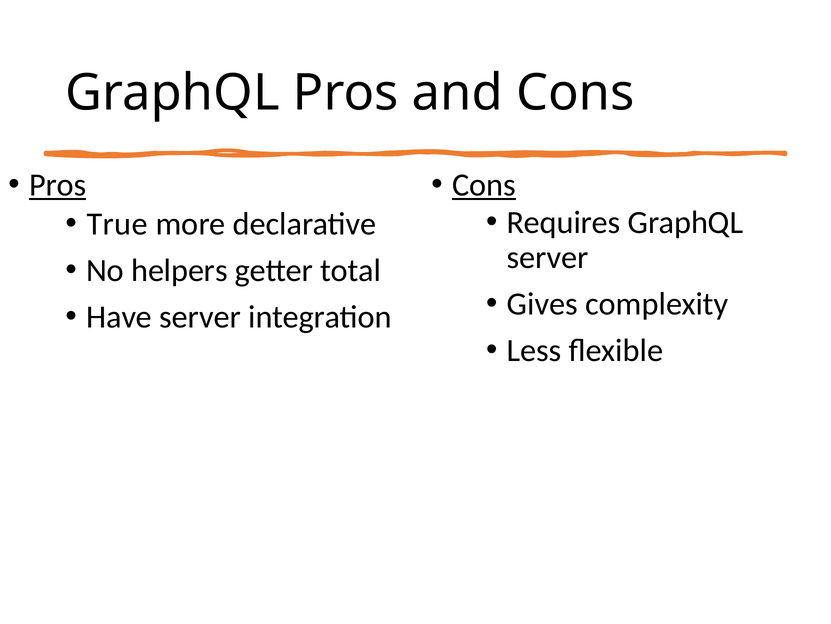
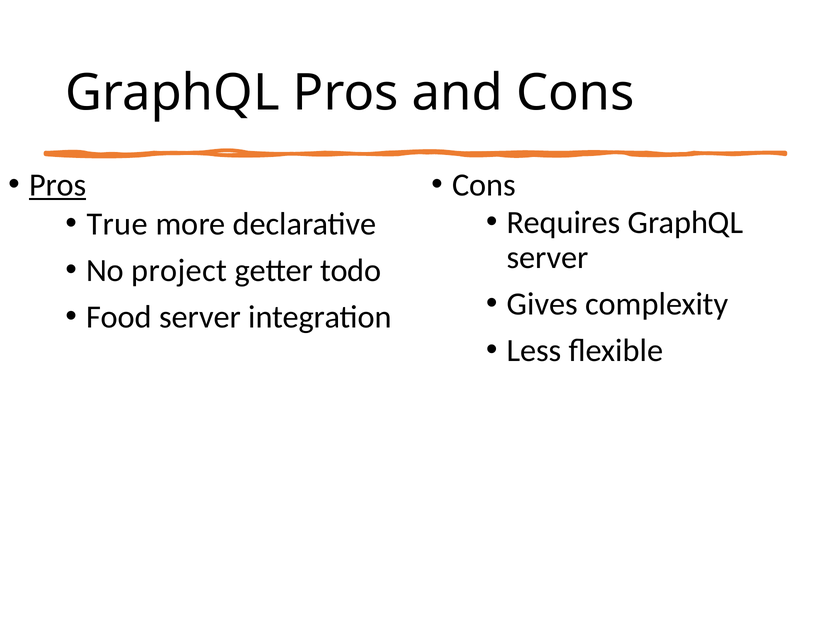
Cons underline: present -> none (484, 185)
helpers: helpers -> project (179, 270)
total: total -> todo (351, 270)
Have: Have -> Food (119, 317)
